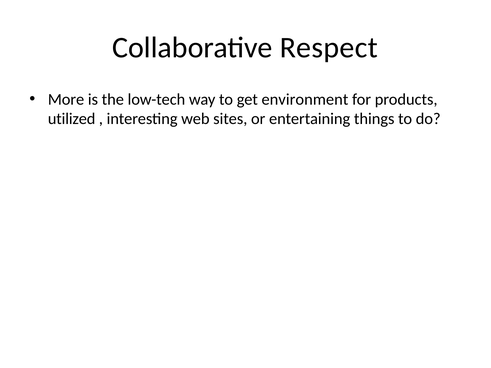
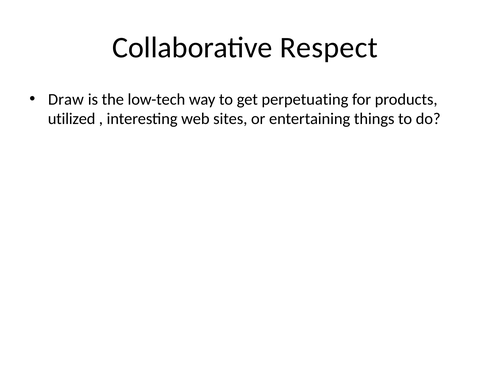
More: More -> Draw (66, 99)
environment: environment -> perpetuating (305, 99)
